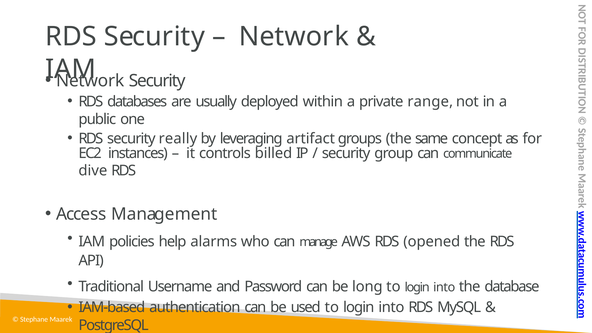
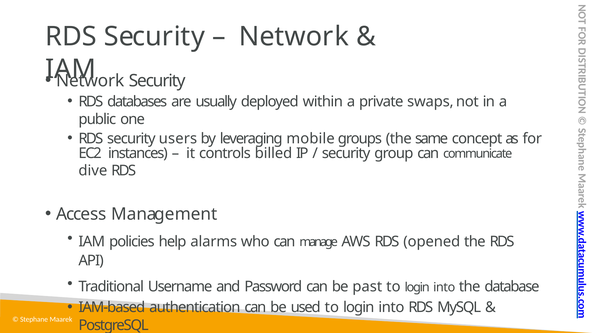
range: range -> swaps (430, 102)
really: really -> users (178, 139)
artifact: artifact -> mobile (311, 139)
long: long -> past (367, 287)
